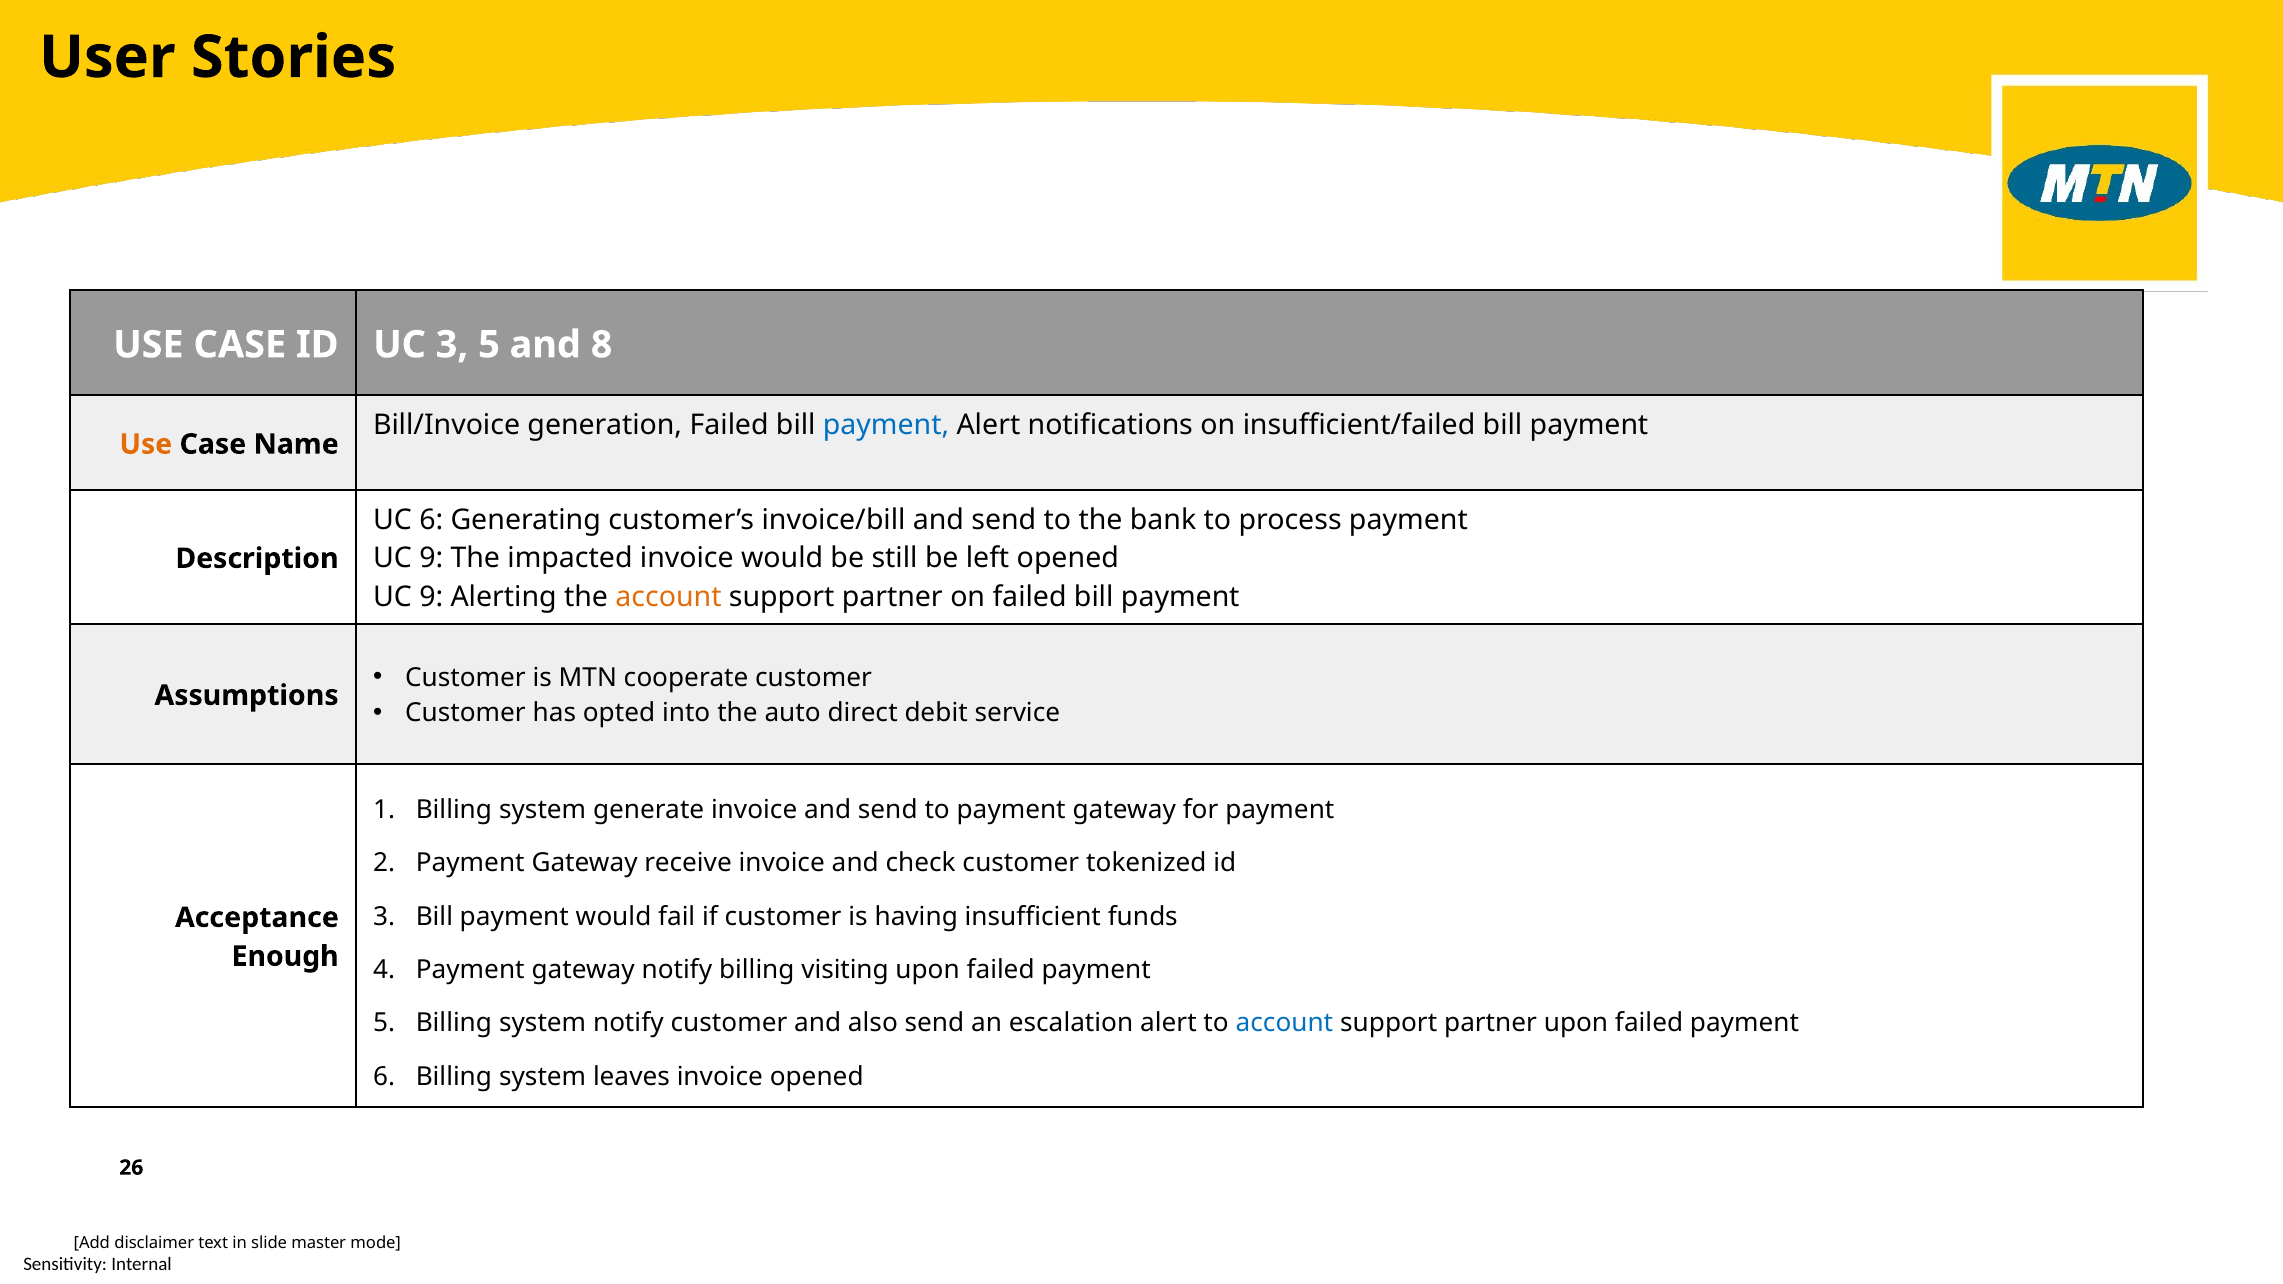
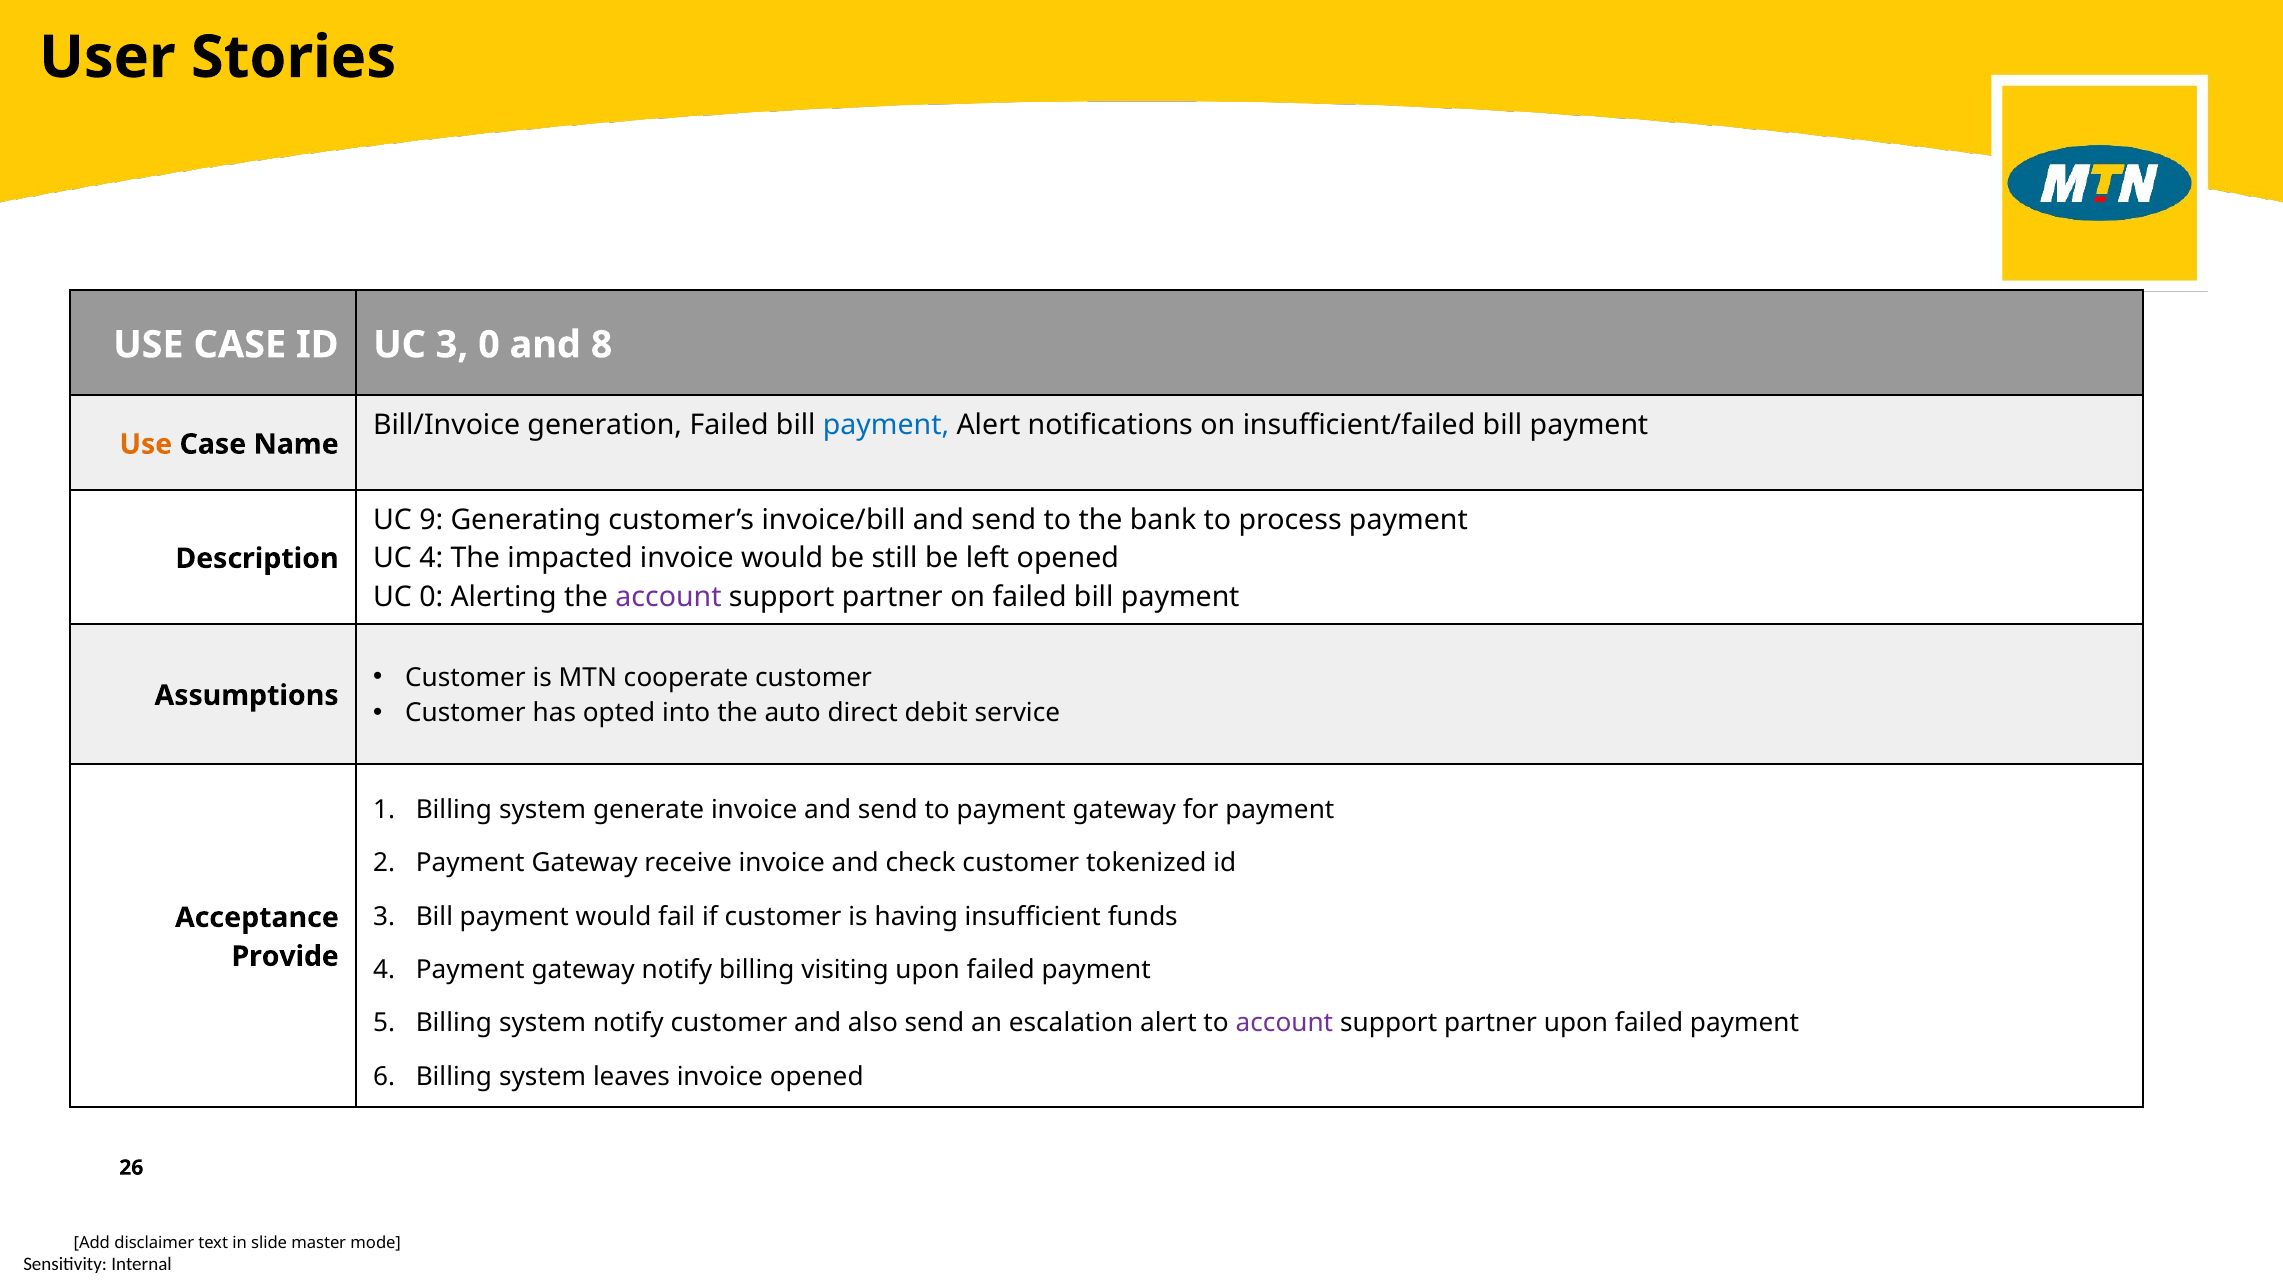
3 5: 5 -> 0 (489, 345)
UC 6: 6 -> 9 (431, 520)
9: 9 -> 4 (431, 559)
9: 9 -> 0 (431, 597)
account colour: orange -> purple (668, 597)
Enough: Enough -> Provide (285, 957)
account colour: blue -> purple (1284, 1023)
